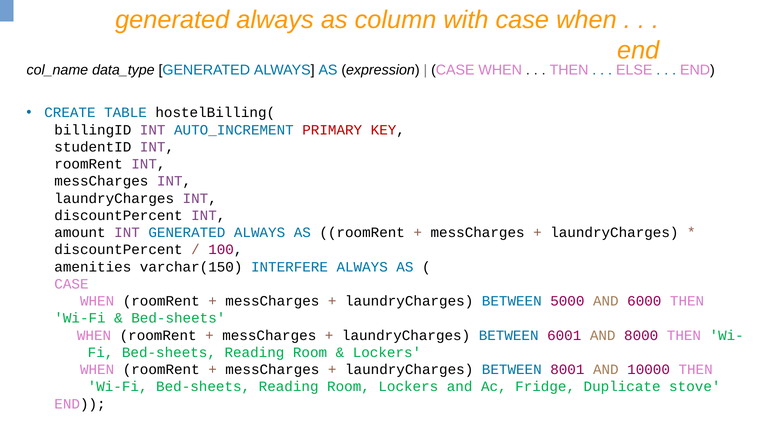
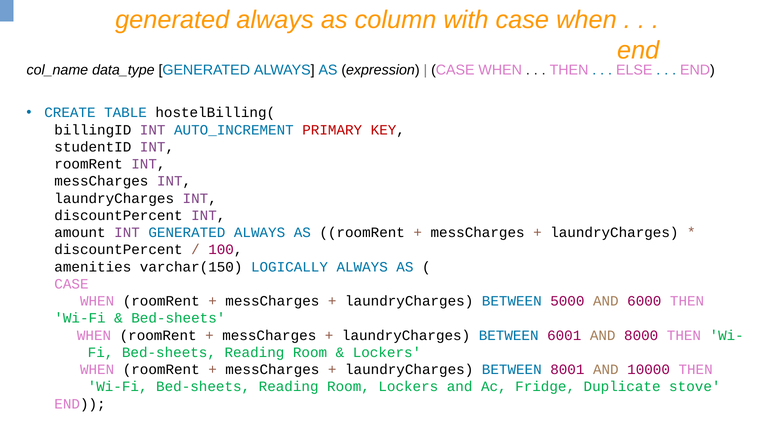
INTERFERE: INTERFERE -> LOGICALLY (289, 267)
